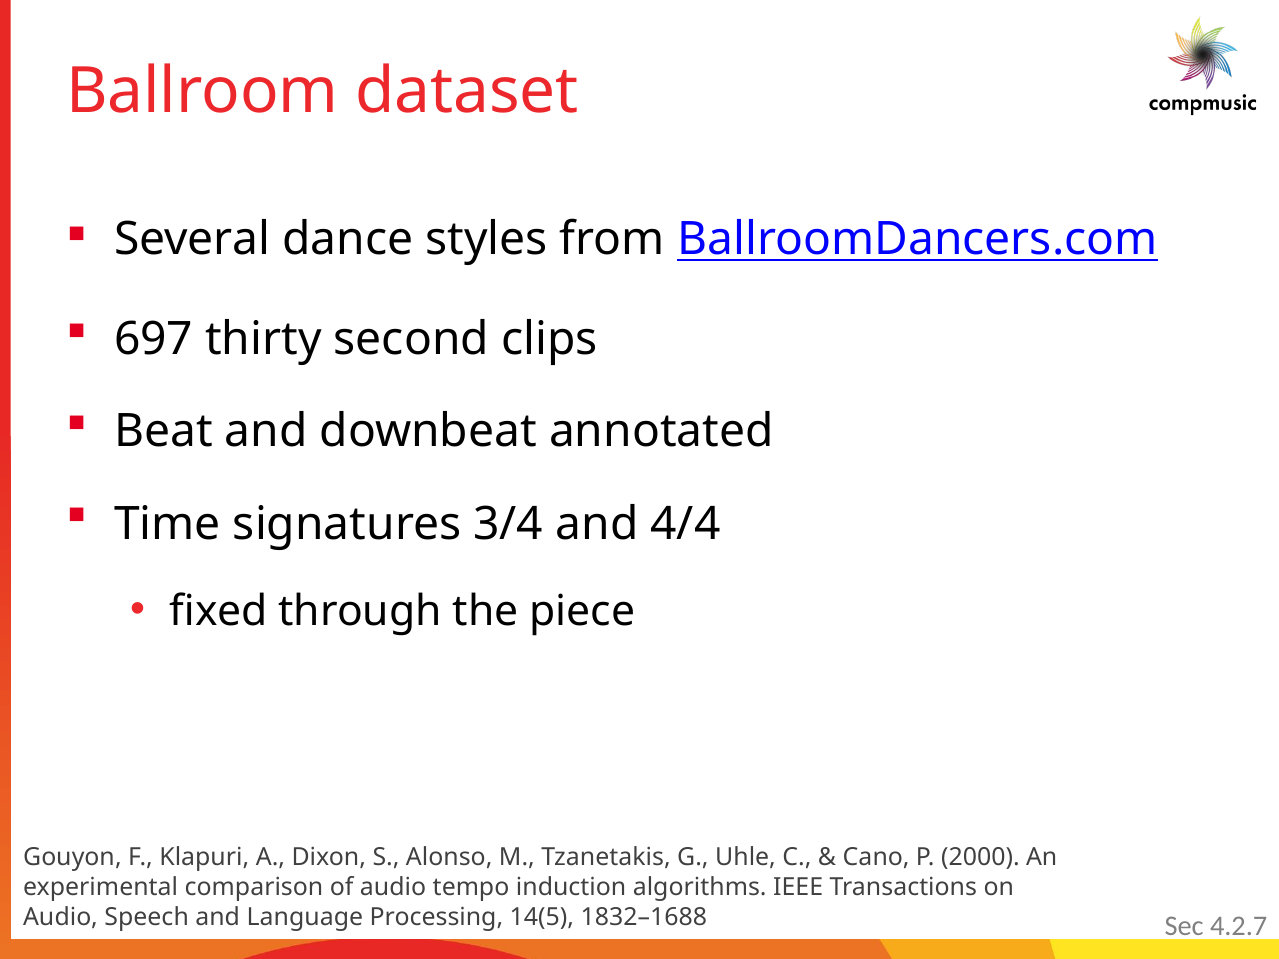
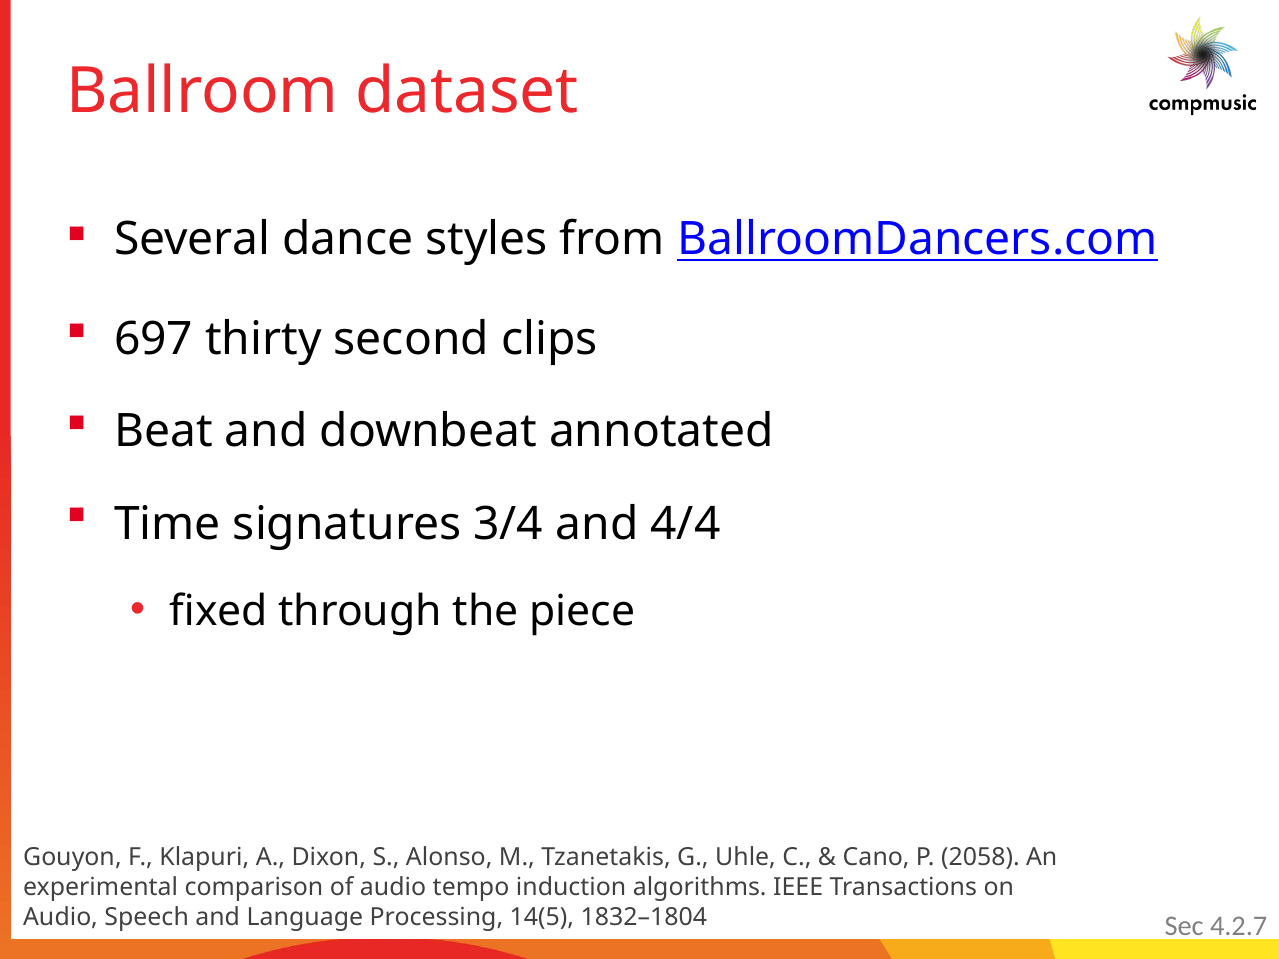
2000: 2000 -> 2058 (980, 858)
1832–1688: 1832–1688 -> 1832–1804 (644, 917)
